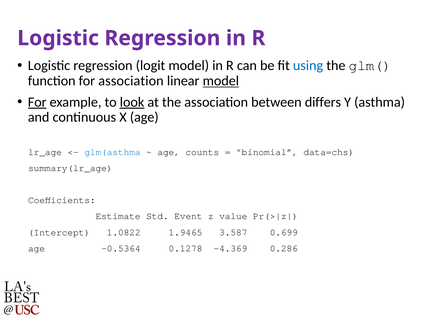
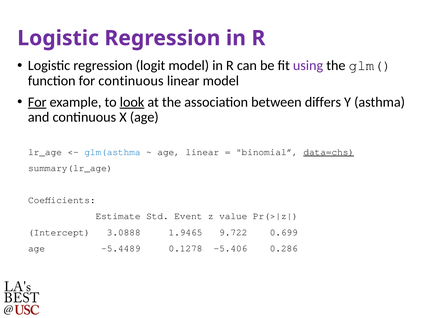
using colour: blue -> purple (308, 65)
for association: association -> continuous (131, 81)
model underline: present -> none (221, 81)
age counts: counts -> linear (202, 152)
data=chs underline: none -> present (329, 152)
1.0822: 1.0822 -> 3.0888 (124, 232)
3.587: 3.587 -> 9.722 (233, 232)
-0.5364: -0.5364 -> -5.4489 (121, 248)
-4.369: -4.369 -> -5.406 (230, 248)
